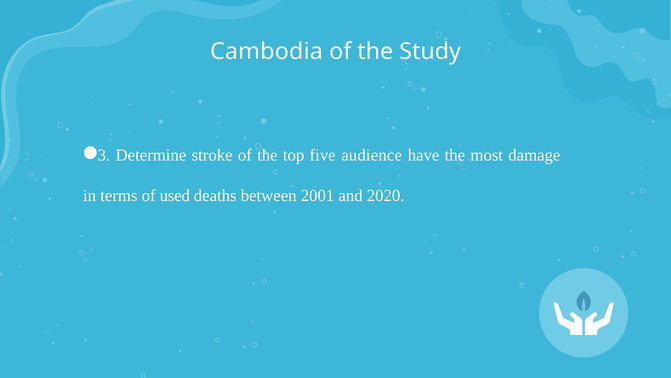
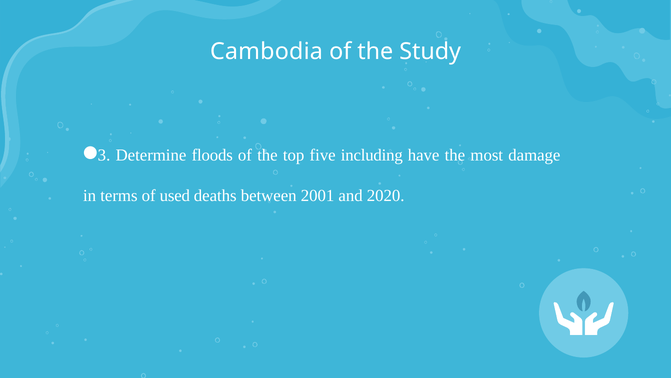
stroke: stroke -> floods (212, 155)
audience: audience -> including (372, 155)
